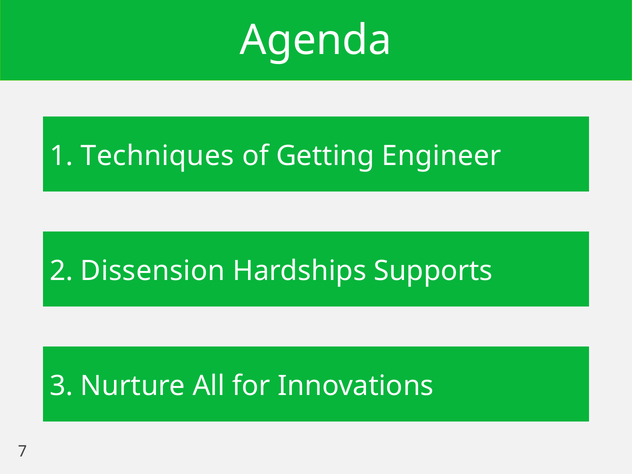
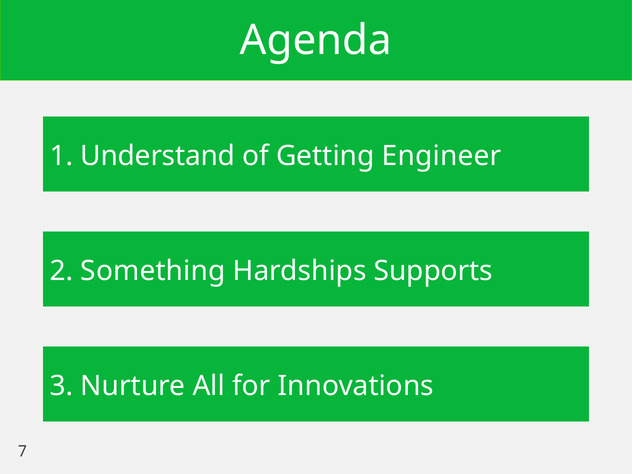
Techniques: Techniques -> Understand (158, 156)
Dissension: Dissension -> Something (153, 271)
